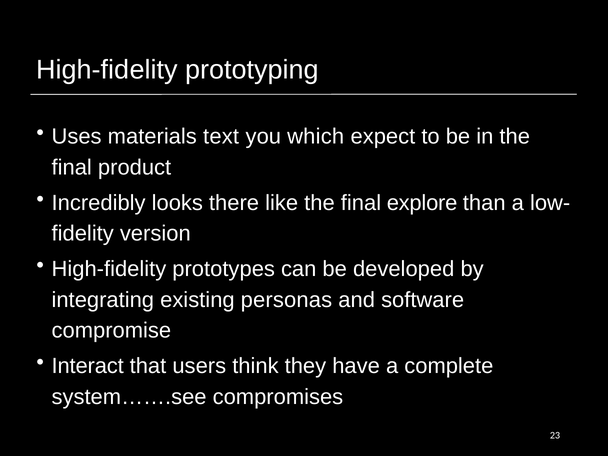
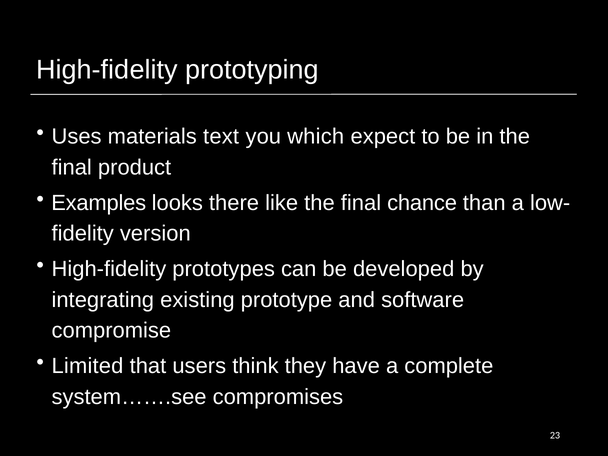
Incredibly: Incredibly -> Examples (99, 203)
explore: explore -> chance (422, 203)
personas: personas -> prototype (286, 300)
Interact: Interact -> Limited (88, 366)
